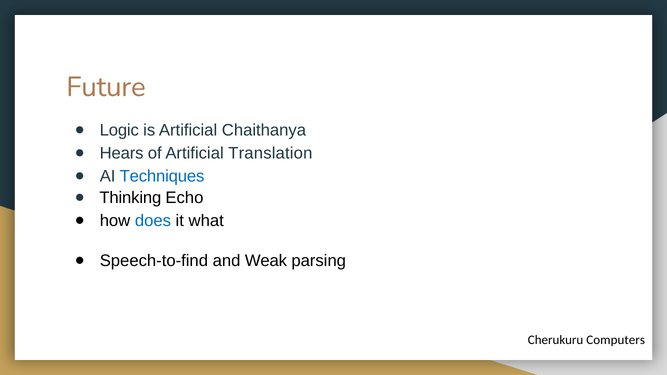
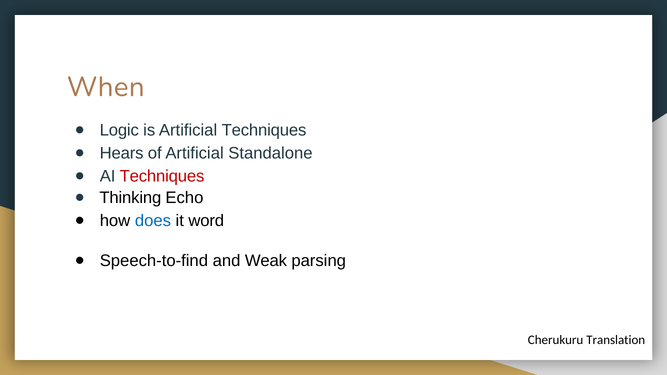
Future: Future -> When (106, 87)
Artificial Chaithanya: Chaithanya -> Techniques (264, 130)
Translation: Translation -> Standalone (270, 153)
Techniques colour: blue -> red (162, 176)
what: what -> word (206, 221)
Computers: Computers -> Translation (616, 340)
